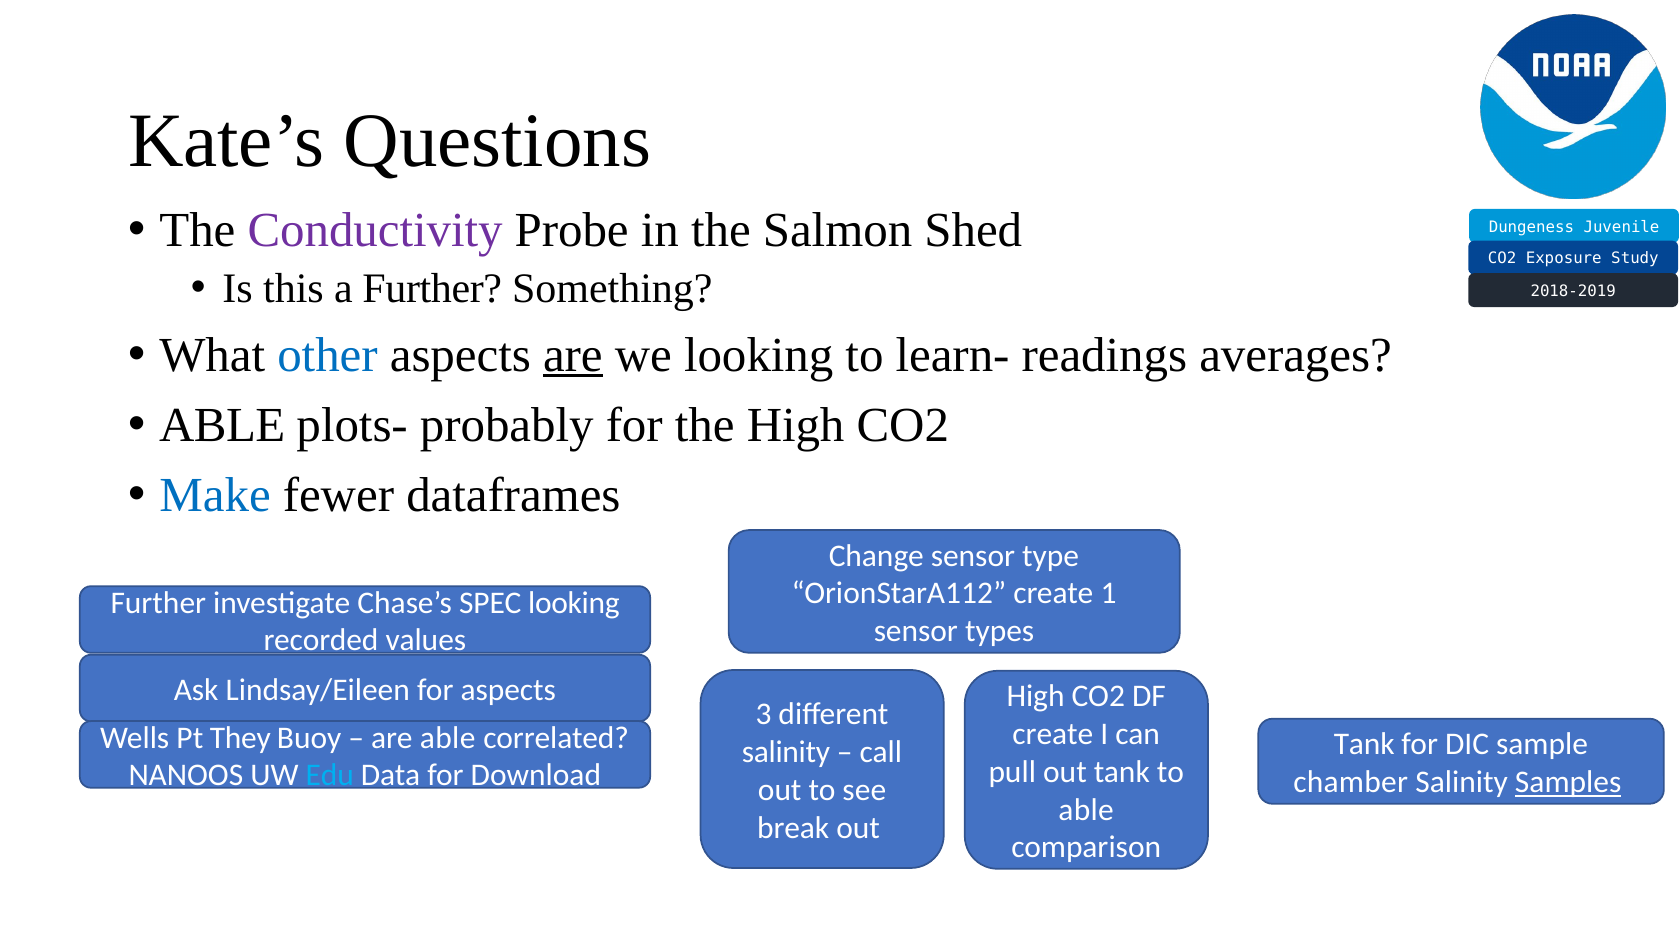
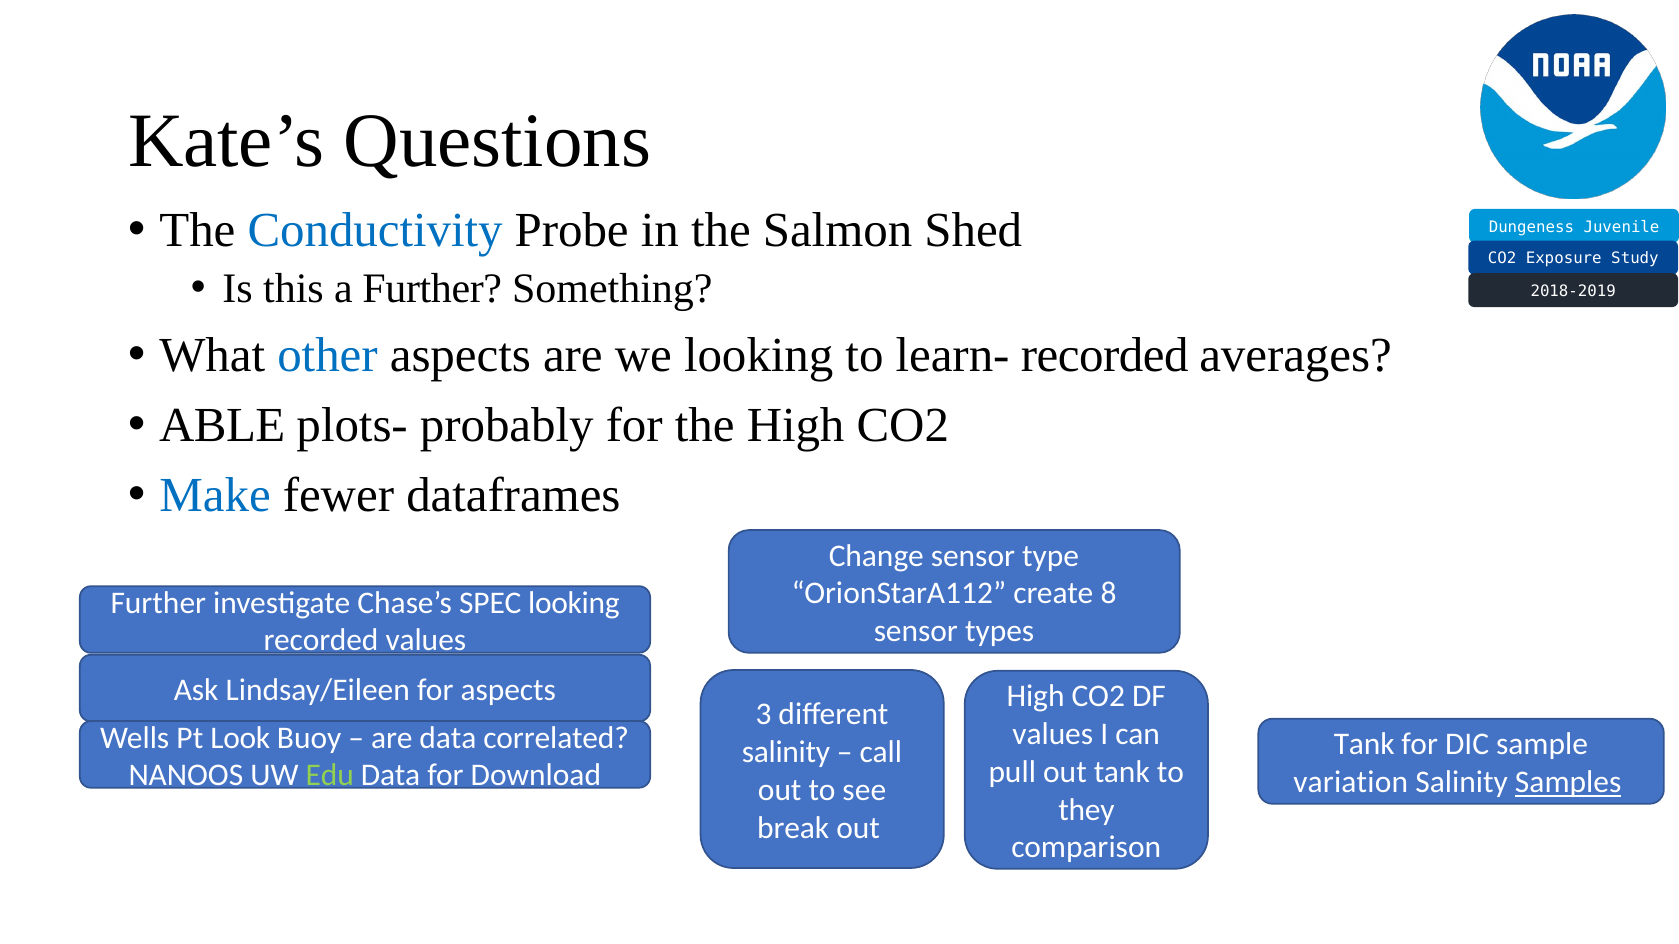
Conductivity colour: purple -> blue (375, 231)
are underline: present -> none (573, 355)
learn- readings: readings -> recorded (1105, 355)
1: 1 -> 8 (1108, 594)
create: create -> values (1053, 735)
They: They -> Look (240, 738)
are able: able -> data (448, 738)
Edu colour: light blue -> light green (330, 776)
chamber: chamber -> variation (1351, 783)
able: able -> they (1086, 810)
